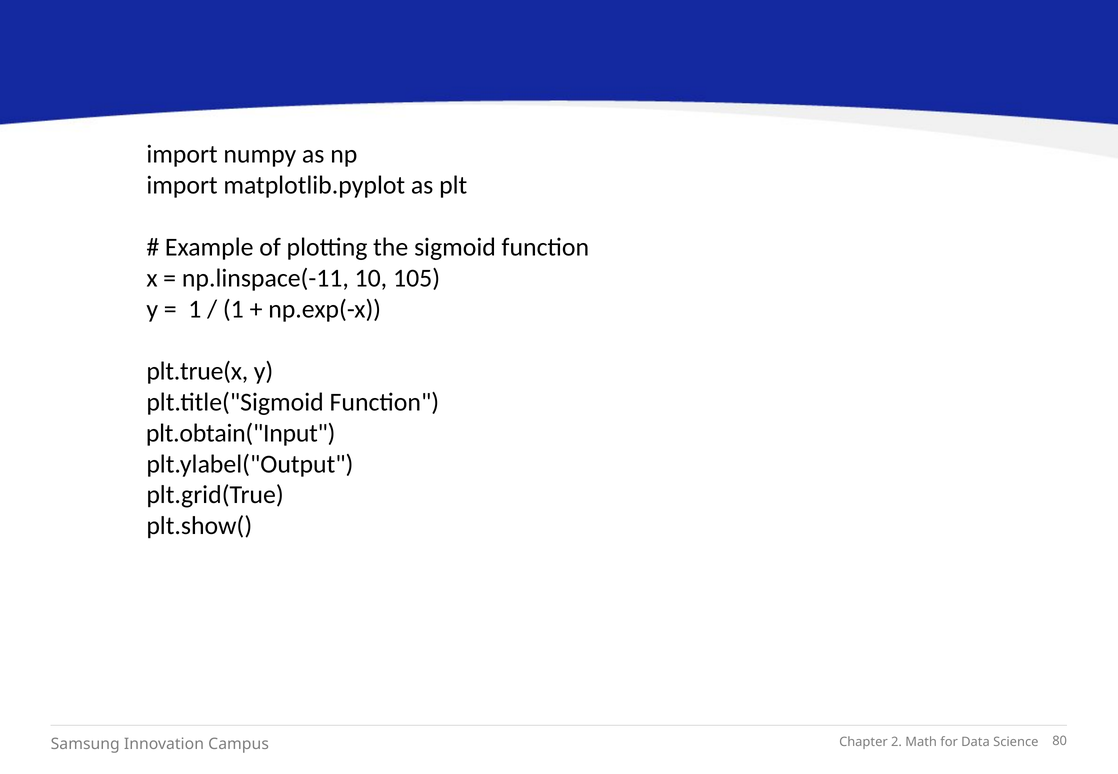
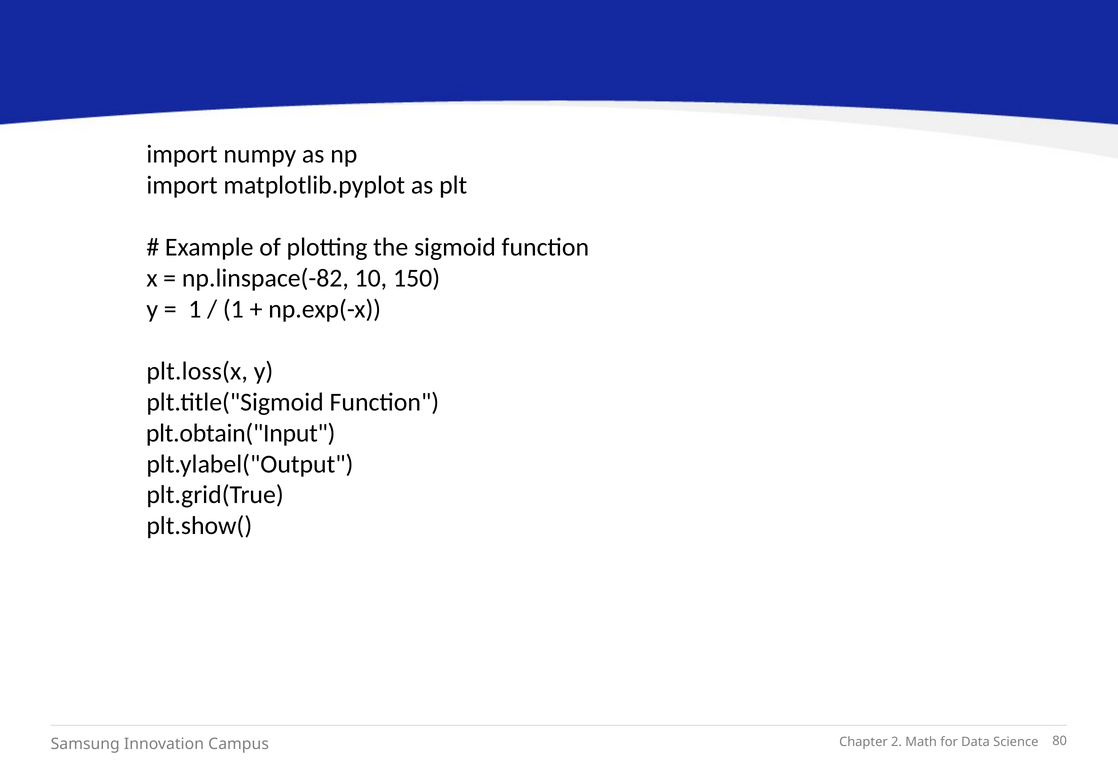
np.linspace(-11: np.linspace(-11 -> np.linspace(-82 (265, 278)
105: 105 -> 150 (417, 278)
plt.true(x: plt.true(x -> plt.loss(x (197, 371)
